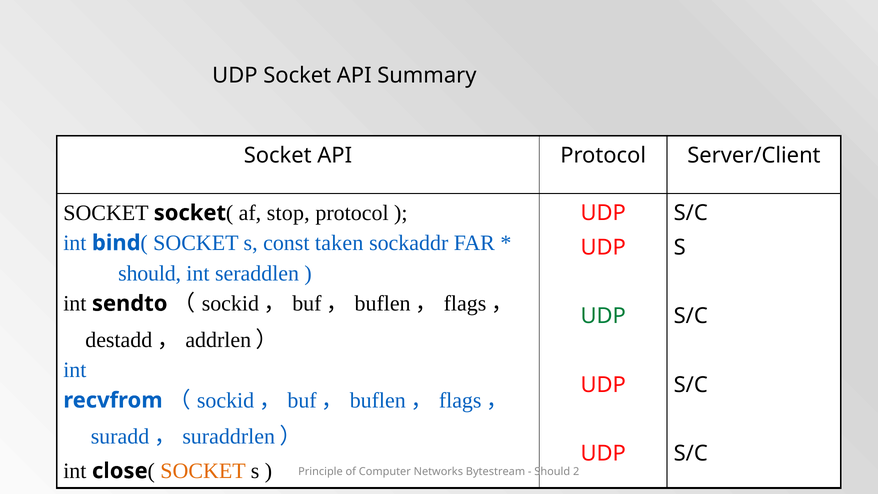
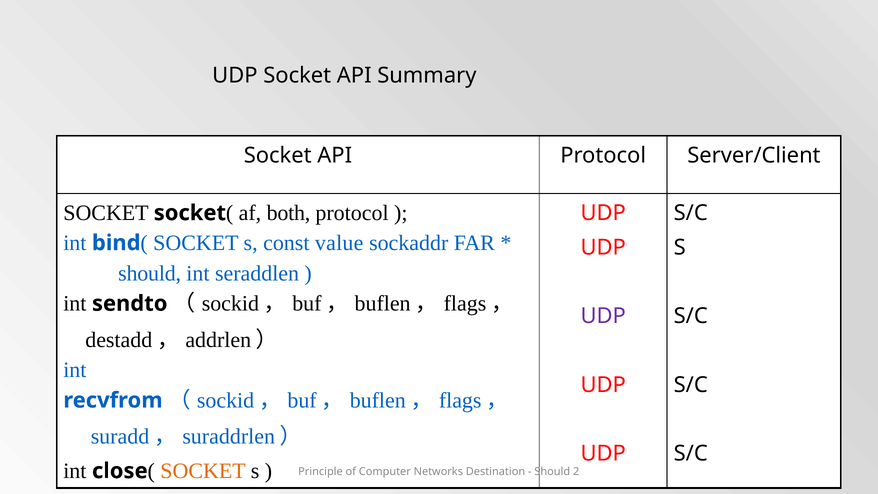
stop: stop -> both (288, 213)
taken: taken -> value (339, 243)
UDP colour: green -> purple (603, 316)
Bytestream: Bytestream -> Destination (496, 472)
